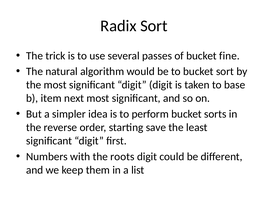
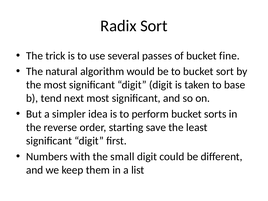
item: item -> tend (51, 98)
roots: roots -> small (122, 157)
